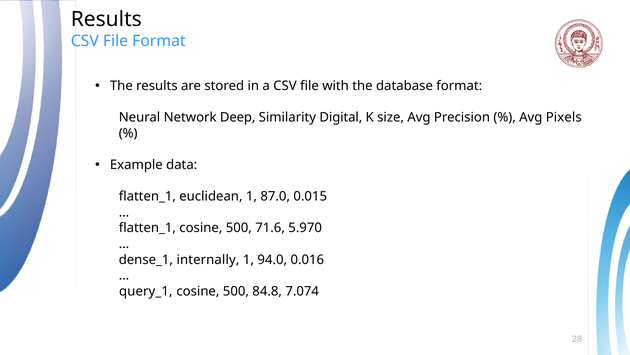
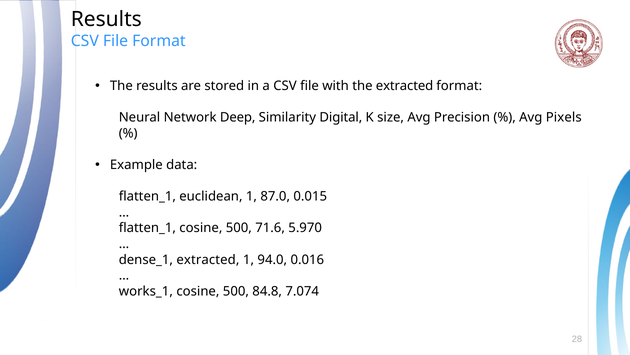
the database: database -> extracted (405, 86)
dense_1 internally: internally -> extracted (208, 259)
query_1: query_1 -> works_1 (146, 291)
